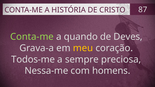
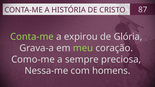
quando: quando -> expirou (81, 37)
Deves: Deves -> Glória (128, 37)
meu colour: yellow -> light green (83, 48)
Todos-me: Todos-me -> Como-me (33, 60)
